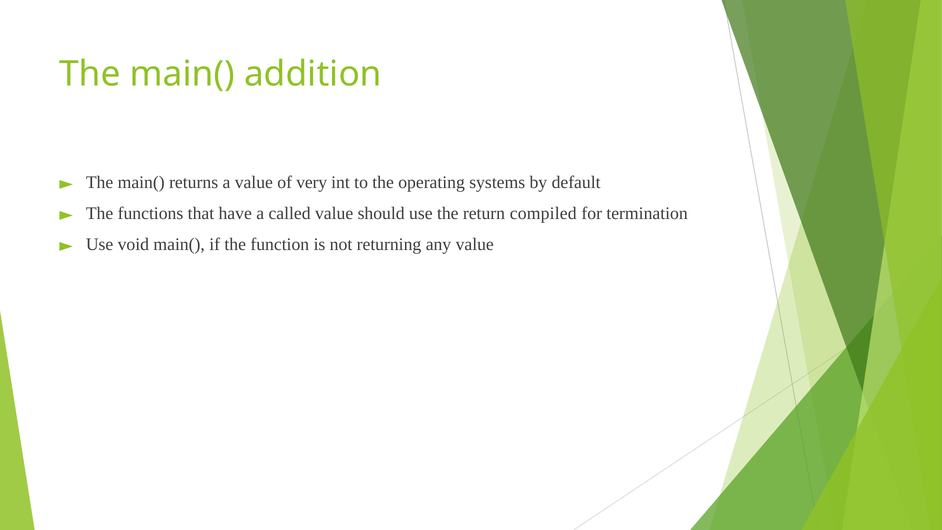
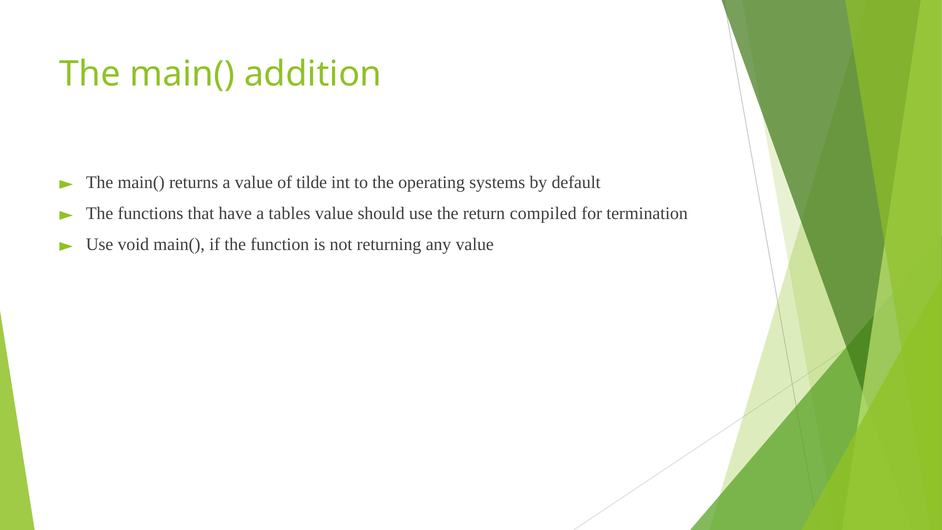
very: very -> tilde (312, 182)
called: called -> tables (289, 213)
